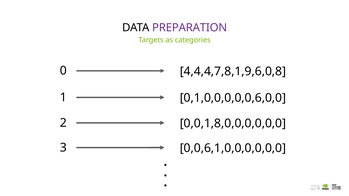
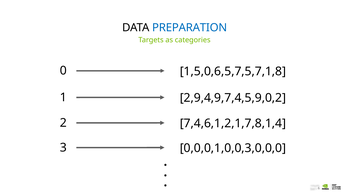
PREPARATION colour: purple -> blue (190, 28)
4,4,4,7,8,1,9,6,0,8: 4,4,4,7,8,1,9,6,0,8 -> 1,5,0,6,5,7,5,7,1,8 (233, 71)
0,1,0,0,0,0,0,6,0,0: 0,1,0,0,0,0,0,6,0,0 -> 2,9,4,9,7,4,5,9,0,2 (233, 98)
0,0,1,8,0,0,0,0,0,0: 0,0,1,8,0,0,0,0,0,0 -> 7,4,6,1,2,1,7,8,1,4 (233, 124)
0,0,6,1,0,0,0,0,0,0: 0,0,6,1,0,0,0,0,0,0 -> 0,0,0,1,0,0,3,0,0,0 (233, 148)
